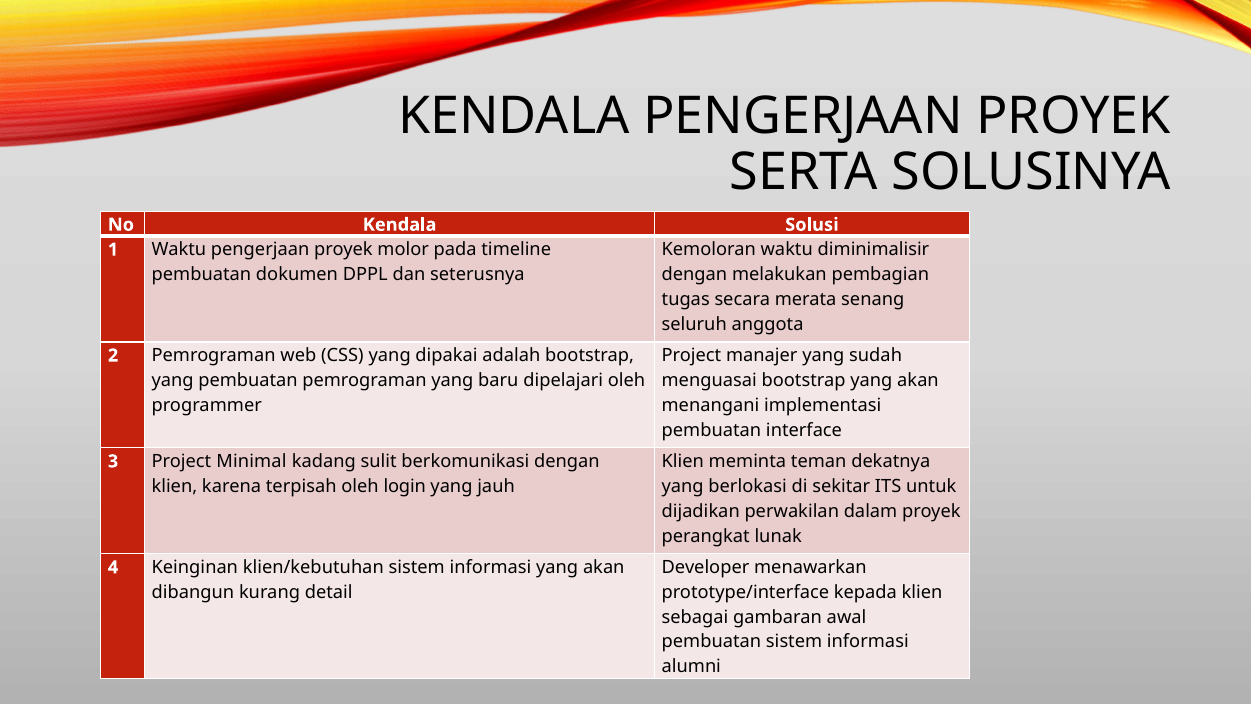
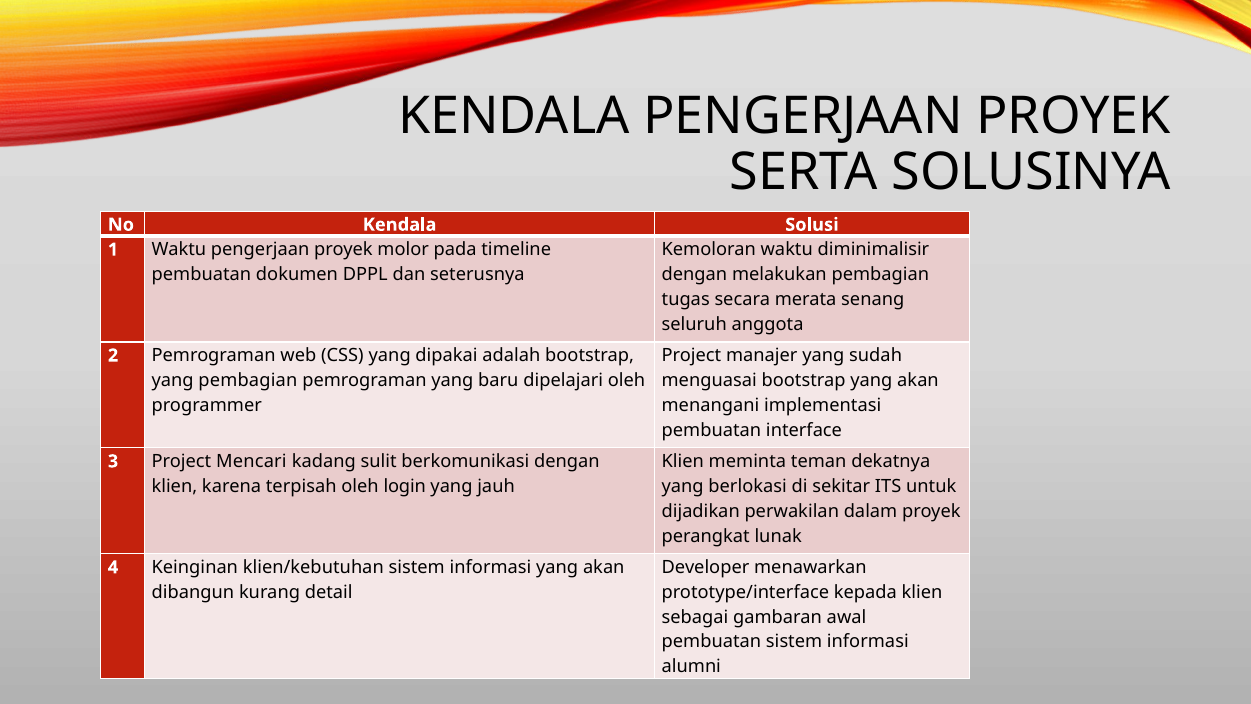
yang pembuatan: pembuatan -> pembagian (248, 380)
Minimal: Minimal -> Mencari (251, 461)
